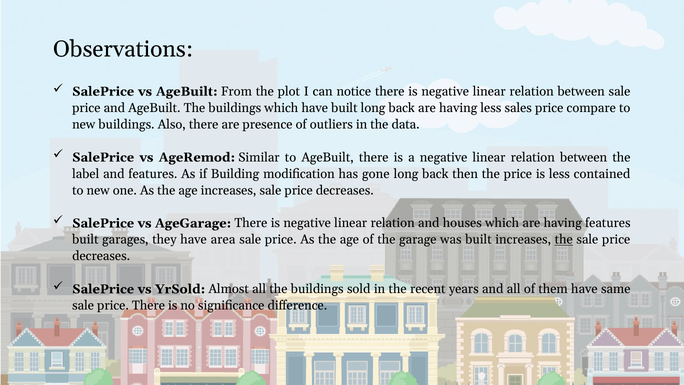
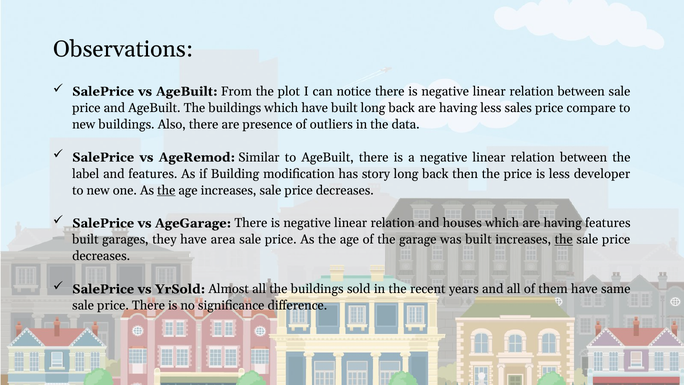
gone: gone -> story (376, 174)
contained: contained -> developer (602, 174)
the underline: none -> present (166, 190)
